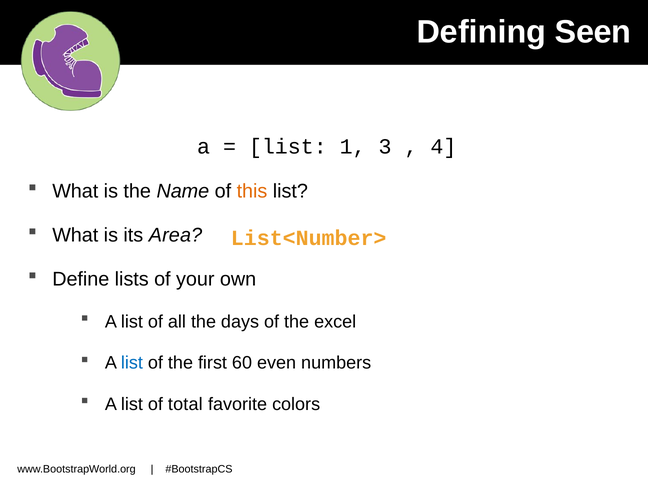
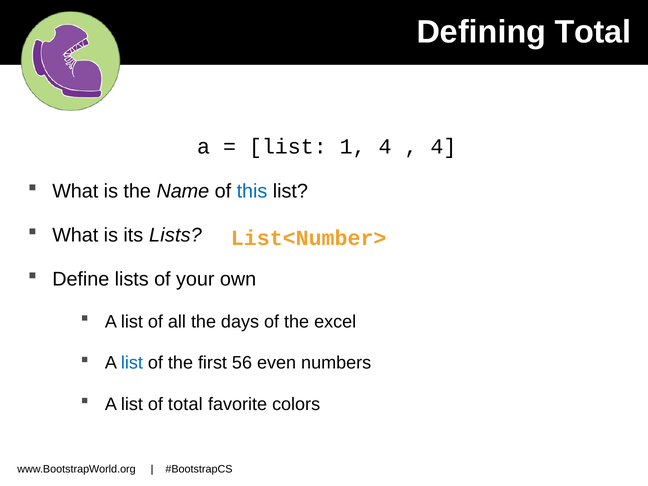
Defining Seen: Seen -> Total (593, 32)
1 3: 3 -> 4 (385, 147)
this colour: orange -> blue (252, 191)
its Area: Area -> Lists (175, 235)
60: 60 -> 56 (242, 363)
